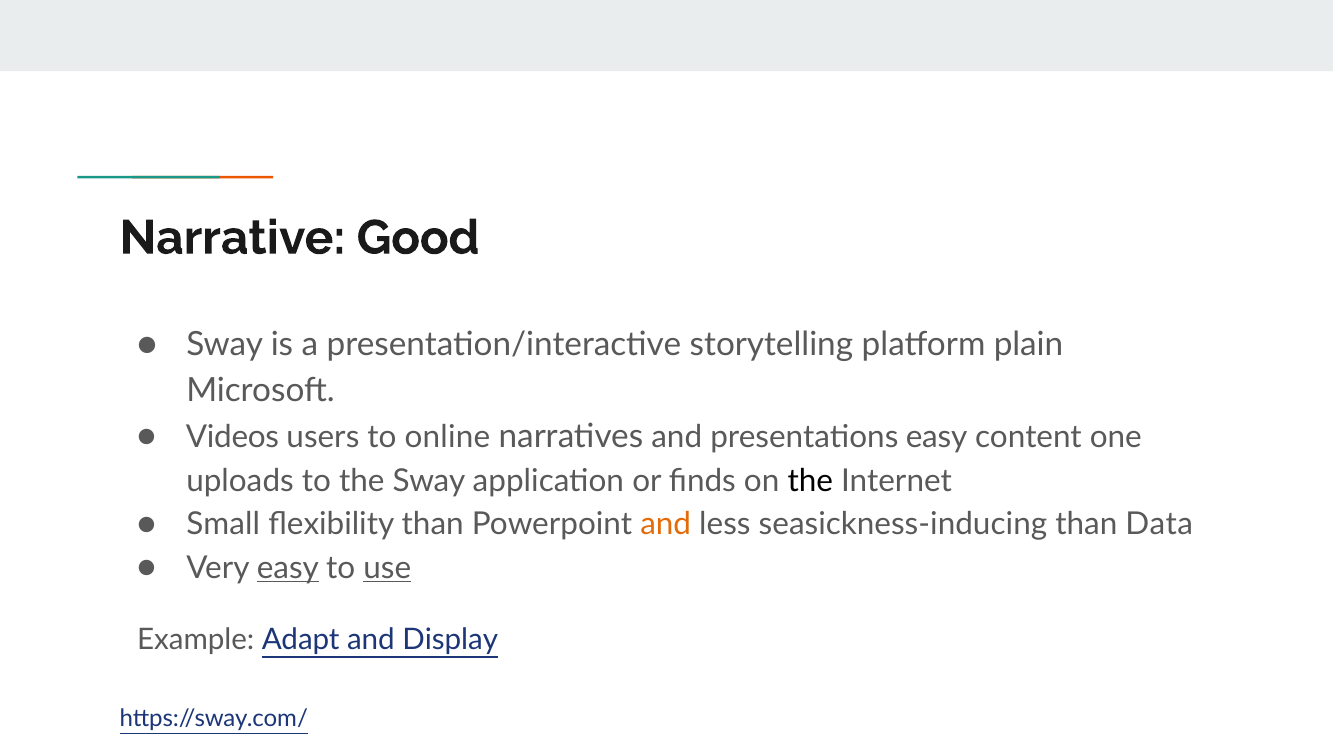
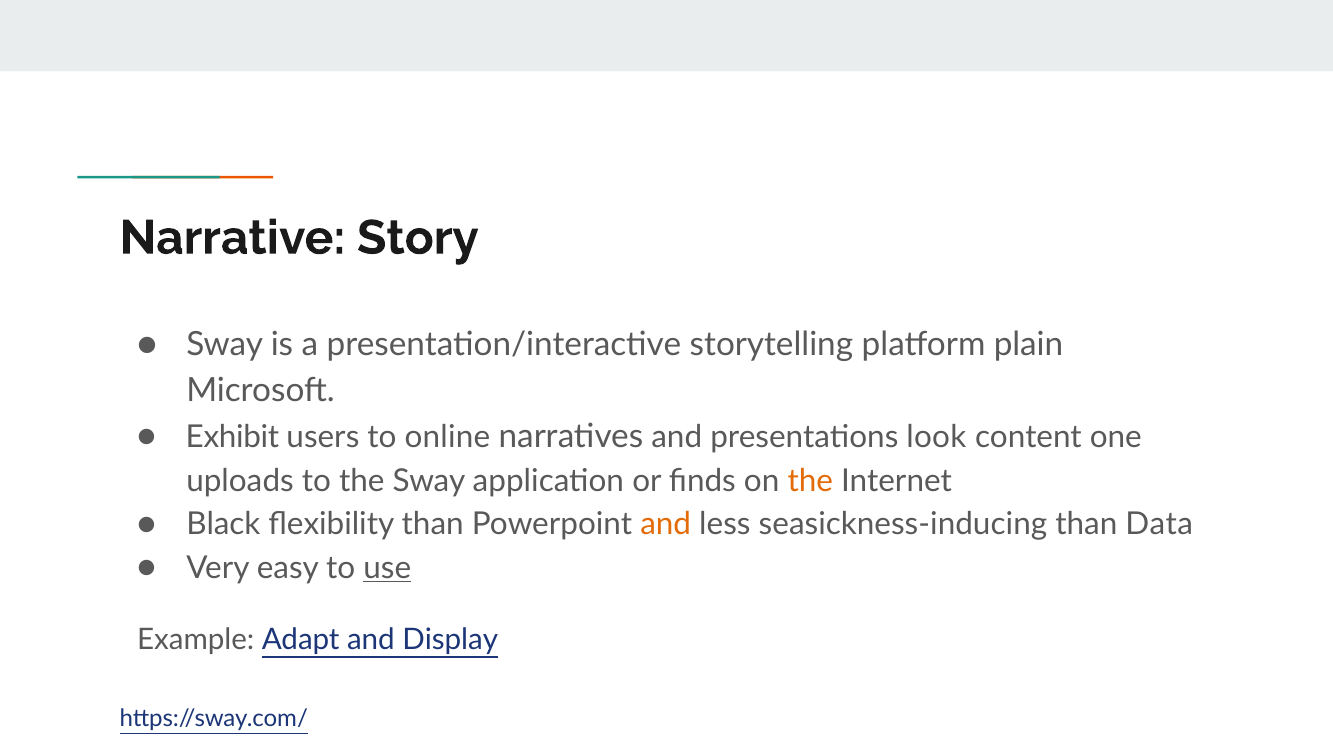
Good: Good -> Story (418, 238)
Videos: Videos -> Exhibit (232, 437)
presentations easy: easy -> look (936, 437)
the colour: black -> orange (810, 481)
Small: Small -> Black (223, 524)
easy underline: present -> none (288, 568)
